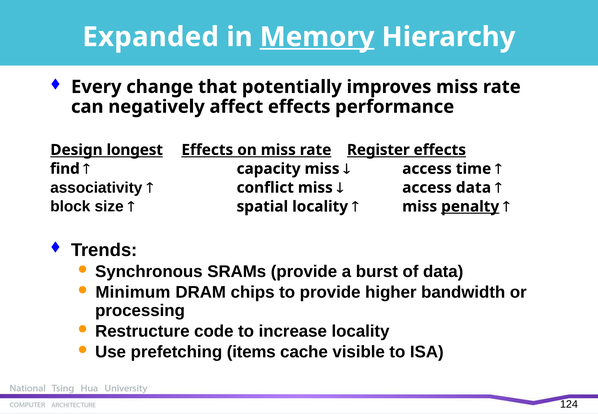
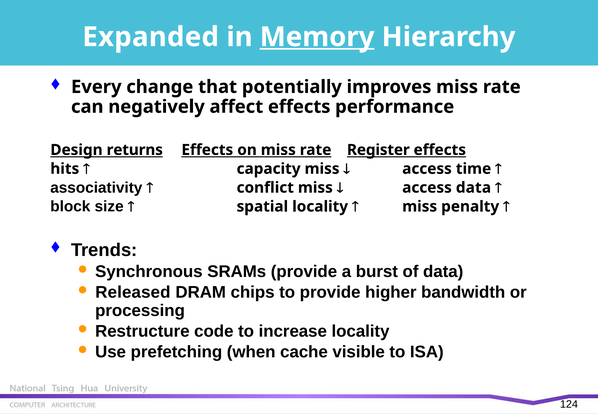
longest: longest -> returns (135, 150)
find: find -> hits (65, 169)
penalty underline: present -> none (470, 206)
Minimum: Minimum -> Released (133, 292)
items: items -> when (251, 352)
